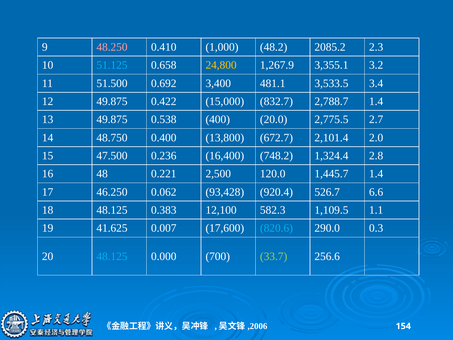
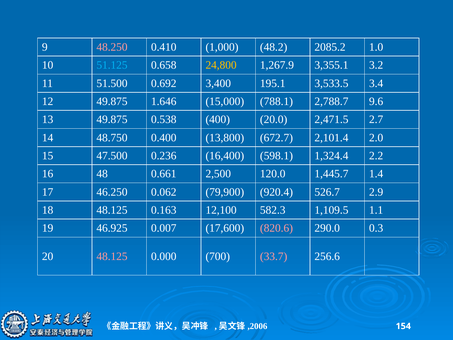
2.3: 2.3 -> 1.0 (376, 47)
481.1: 481.1 -> 195.1 (273, 83)
0.422: 0.422 -> 1.646 (164, 101)
832.7: 832.7 -> 788.1 (276, 101)
2,788.7 1.4: 1.4 -> 9.6 (376, 101)
2,775.5: 2,775.5 -> 2,471.5 (331, 119)
748.2: 748.2 -> 598.1 (276, 156)
2.8: 2.8 -> 2.2 (376, 156)
0.221: 0.221 -> 0.661 (164, 174)
93,428: 93,428 -> 79,900 (225, 192)
6.6: 6.6 -> 2.9 (376, 192)
0.383: 0.383 -> 0.163 (164, 210)
41.625: 41.625 -> 46.925 (112, 228)
820.6 colour: light blue -> pink (276, 228)
48.125 colour: light blue -> pink (112, 256)
33.7 colour: light green -> pink (274, 256)
